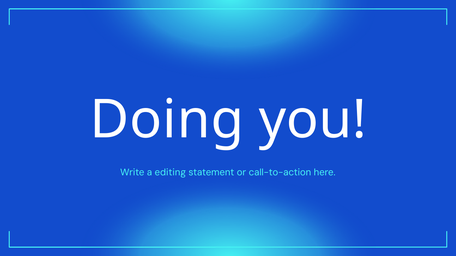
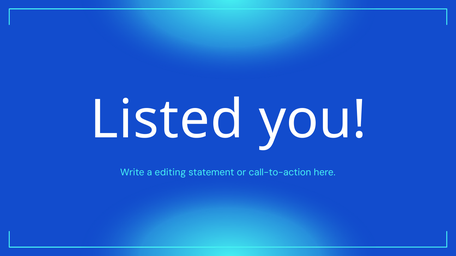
Doing: Doing -> Listed (167, 120)
